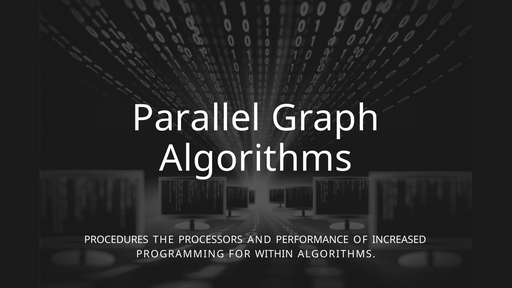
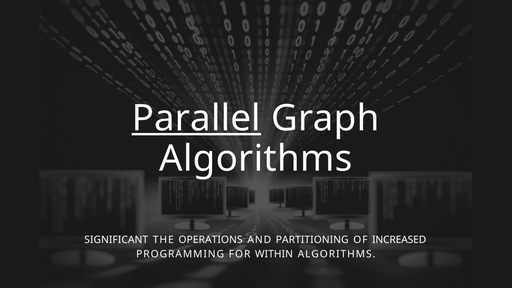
Parallel underline: none -> present (196, 118)
PROCEDURES: PROCEDURES -> SIGNIFICANT (116, 240)
PROCESSORS: PROCESSORS -> OPERATIONS (211, 240)
PERFORMANCE: PERFORMANCE -> PARTITIONING (312, 240)
